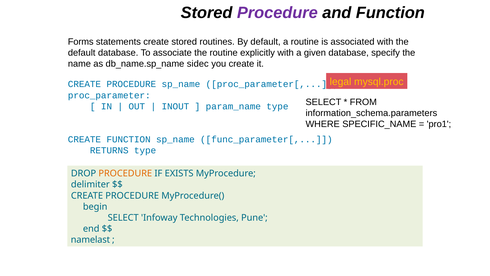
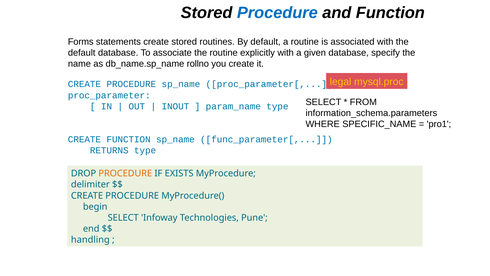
Procedure colour: purple -> blue (277, 13)
sidec: sidec -> rollno (198, 64)
namelast: namelast -> handling (90, 240)
